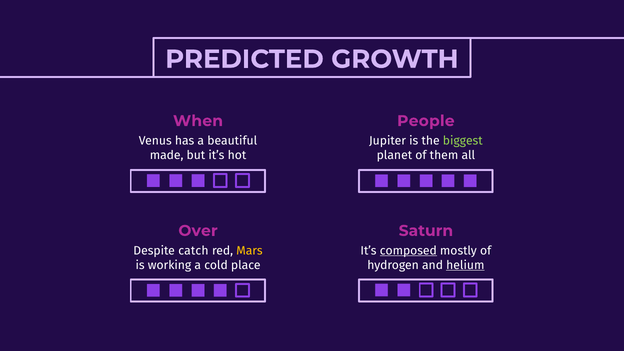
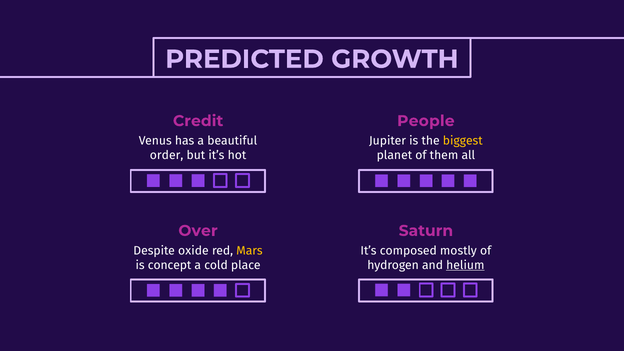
When: When -> Credit (198, 121)
biggest colour: light green -> yellow (463, 141)
made: made -> order (167, 155)
catch: catch -> oxide (193, 251)
composed underline: present -> none (408, 251)
working: working -> concept (170, 265)
